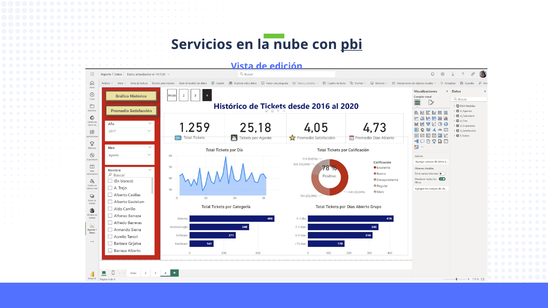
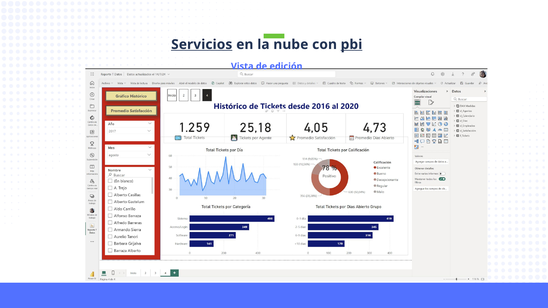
Servicios underline: none -> present (202, 45)
